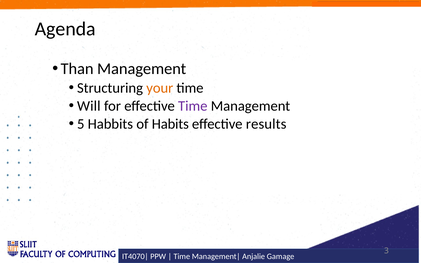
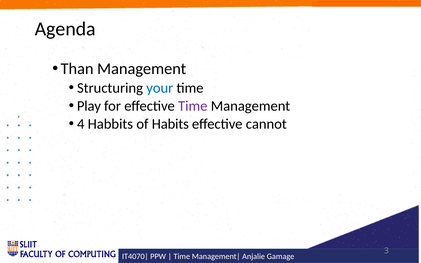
your colour: orange -> blue (160, 88)
Will: Will -> Play (89, 106)
5: 5 -> 4 (81, 124)
results: results -> cannot (266, 124)
